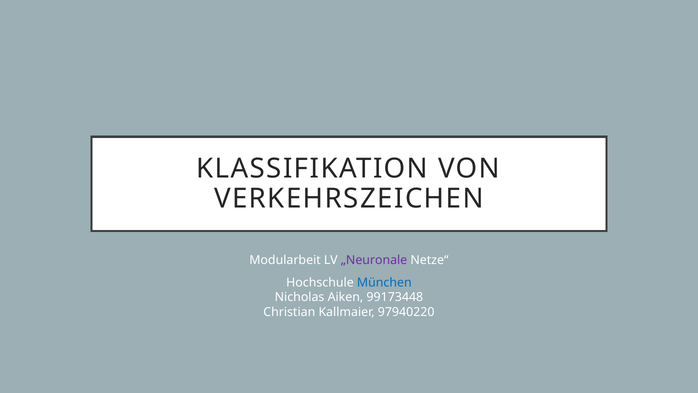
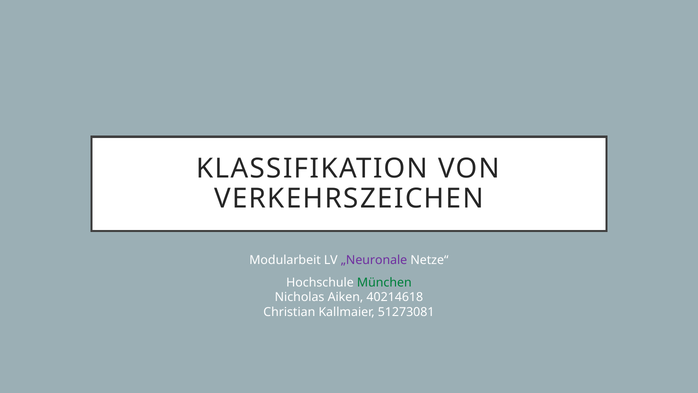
München colour: blue -> green (384, 282)
99173448: 99173448 -> 40214618 (395, 297)
97940220: 97940220 -> 51273081 (406, 312)
